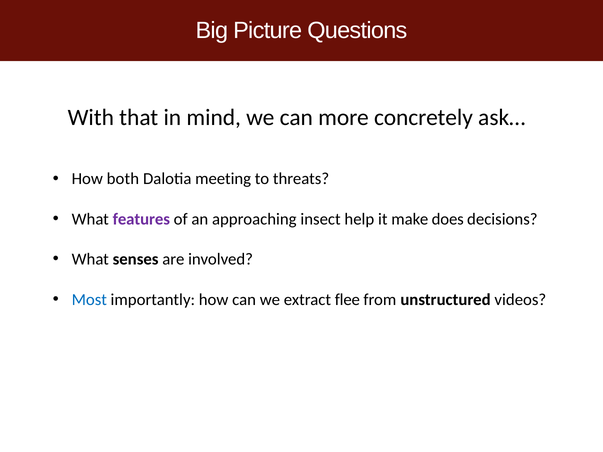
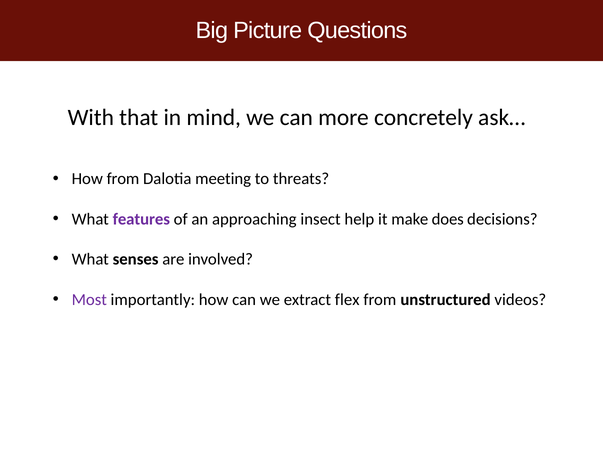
How both: both -> from (123, 179)
Most colour: blue -> purple (89, 300)
flee: flee -> flex (347, 300)
